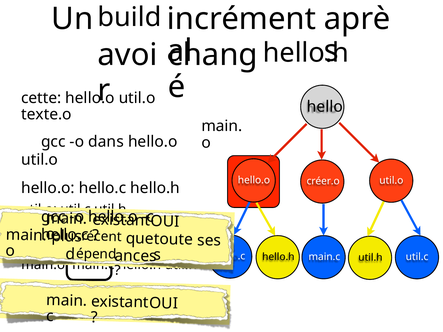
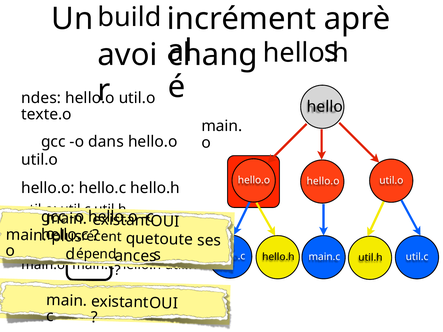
cette: cette -> ndes (41, 98)
créer.o: créer.o -> hello.o (323, 181)
